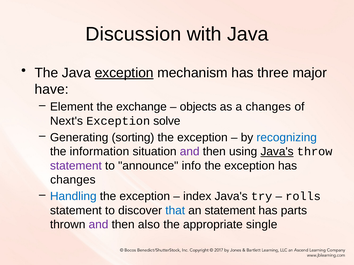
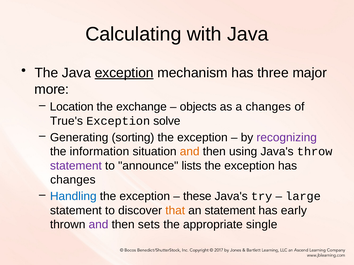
Discussion: Discussion -> Calculating (133, 34)
have: have -> more (52, 89)
Element: Element -> Location (72, 107)
Next's: Next's -> True's (66, 121)
recognizing colour: blue -> purple (287, 138)
and colour: purple -> orange (190, 152)
Java's underline: present -> none (277, 152)
info: info -> lists (192, 166)
index: index -> these (197, 197)
rolls: rolls -> large (303, 197)
that colour: blue -> orange (175, 211)
parts: parts -> early (294, 211)
also: also -> sets (149, 225)
